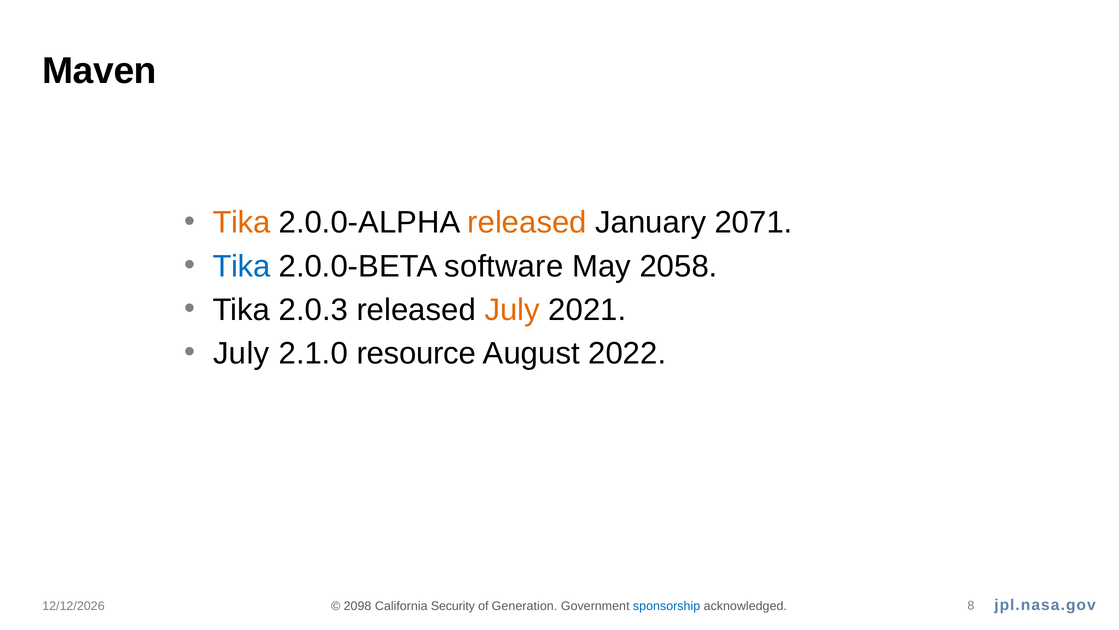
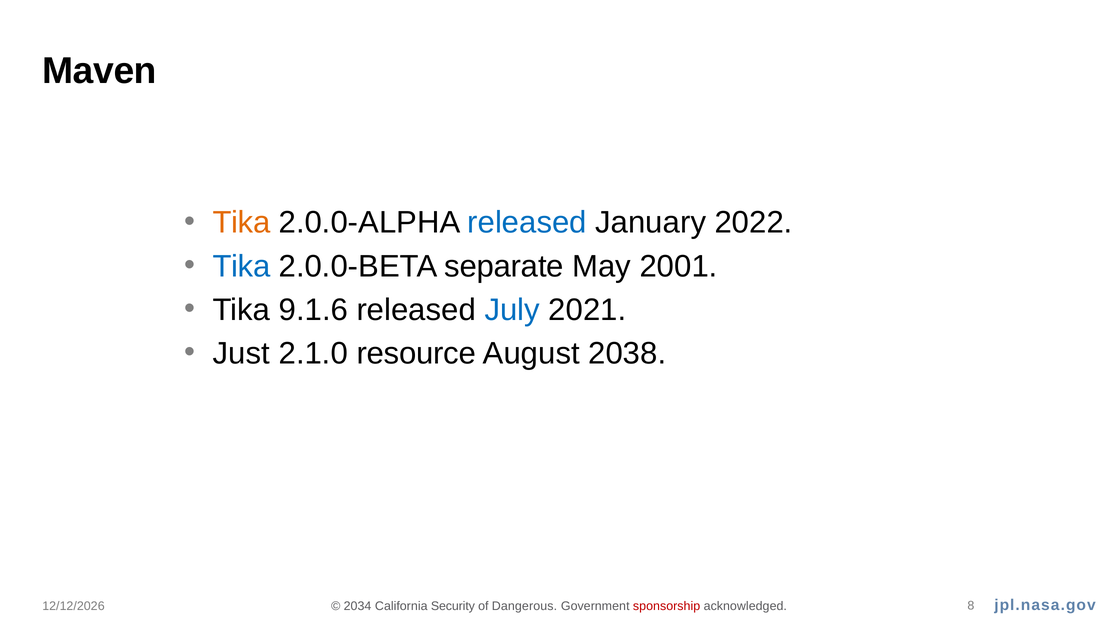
released colour: orange -> blue (527, 222)
2071: 2071 -> 2022 (754, 222)
software: software -> separate (504, 266)
2058: 2058 -> 2001 (679, 266)
2.0.3: 2.0.3 -> 9.1.6 (313, 310)
July colour: orange -> blue (512, 310)
July: July -> Just (241, 353)
2022: 2022 -> 2038 (627, 353)
2098: 2098 -> 2034 (358, 605)
Generation: Generation -> Dangerous (524, 605)
sponsorship colour: blue -> red (667, 605)
